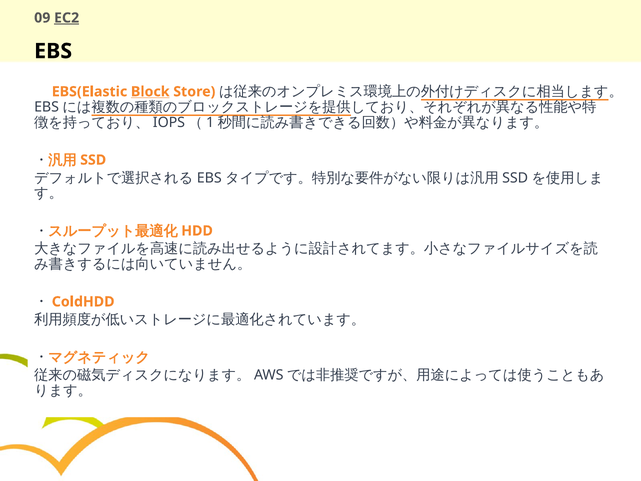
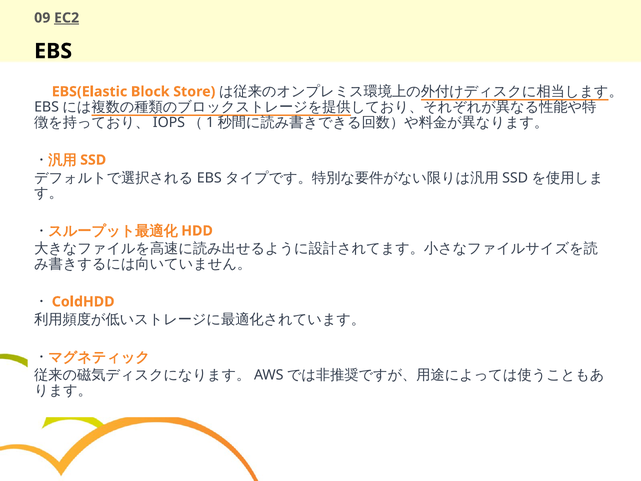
Block underline: present -> none (150, 92)
